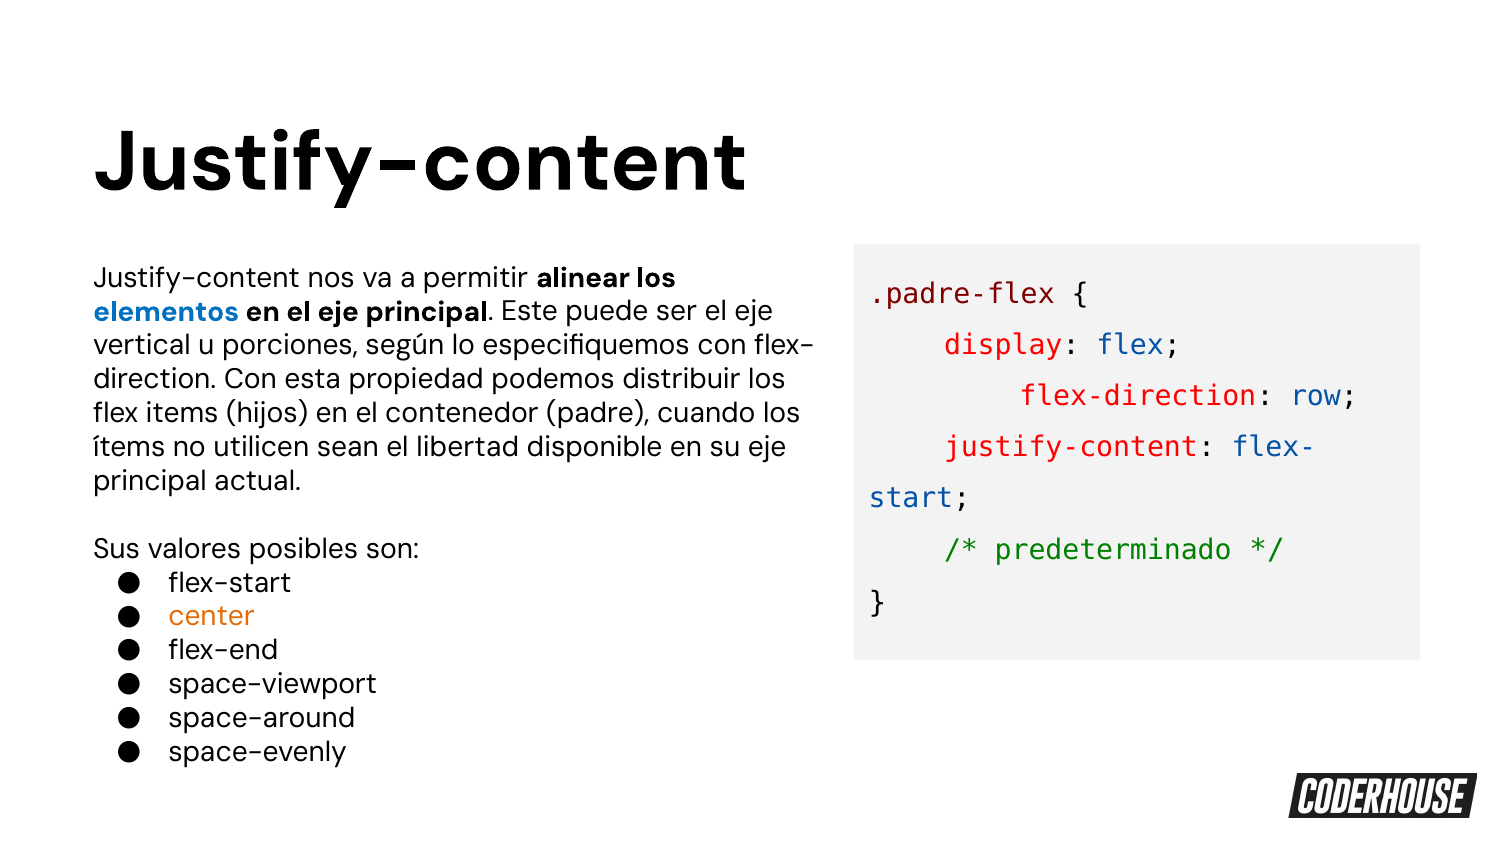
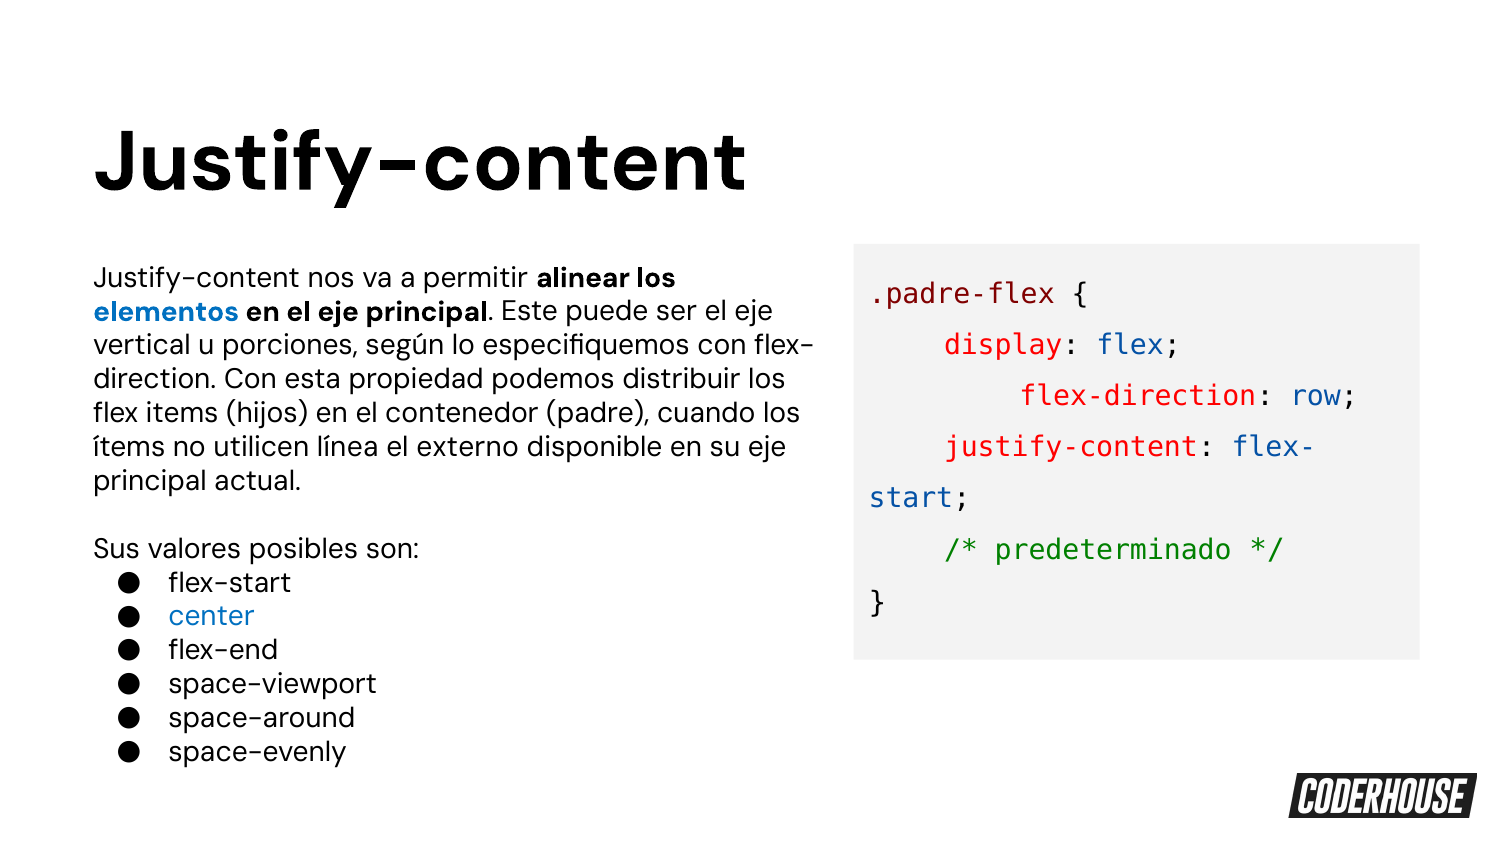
sean: sean -> línea (348, 447)
libertad: libertad -> externo (468, 447)
center colour: orange -> blue (212, 616)
